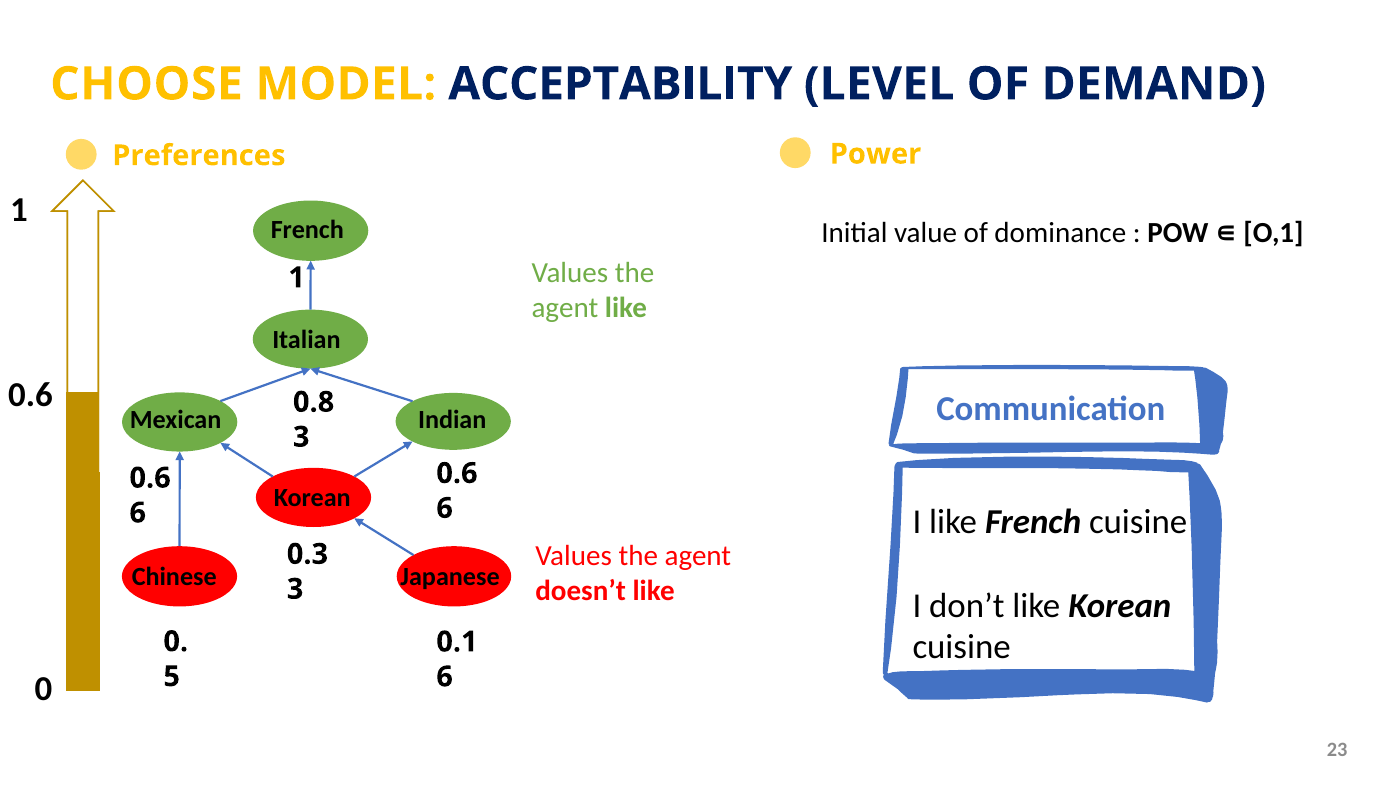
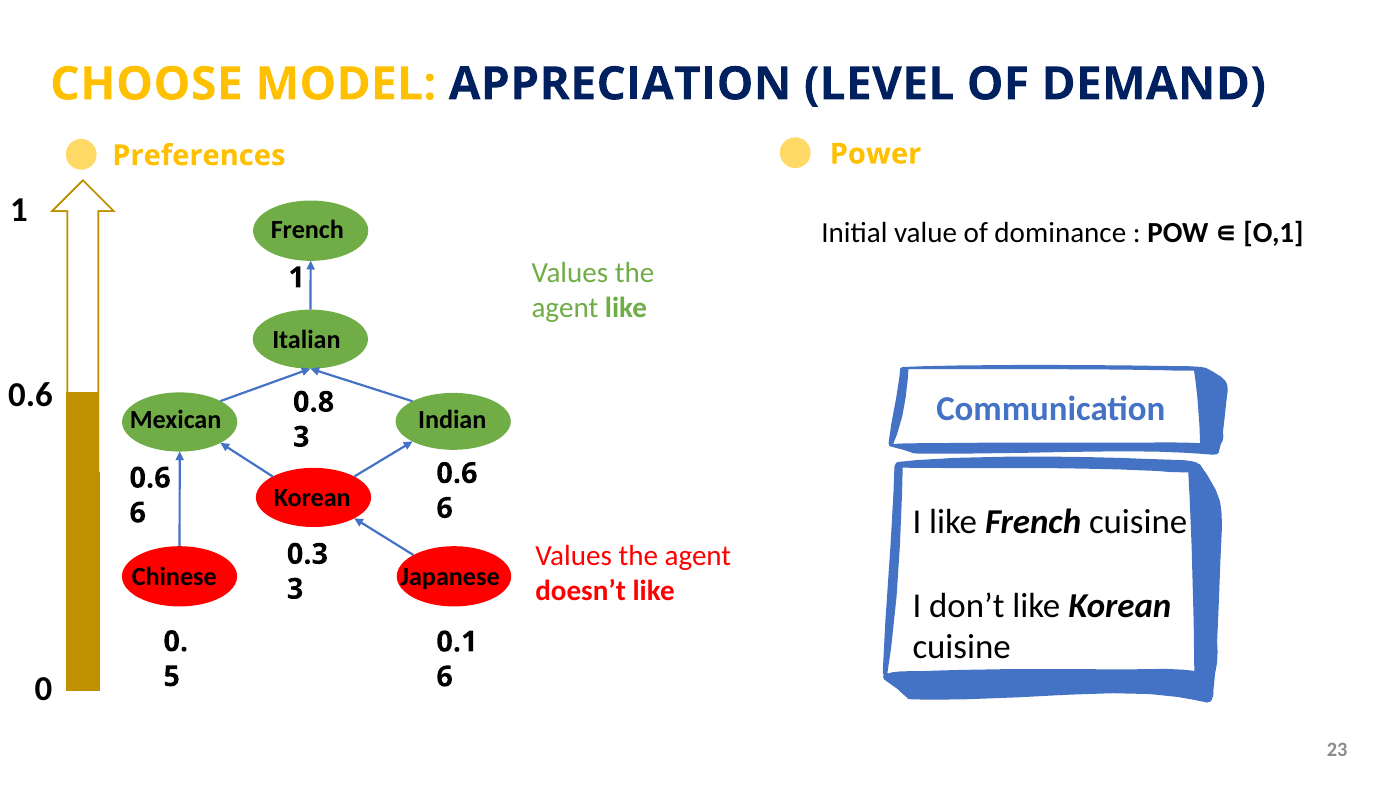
ACCEPTABILITY: ACCEPTABILITY -> APPRECIATION (620, 84)
